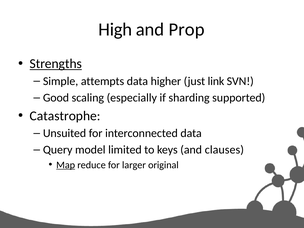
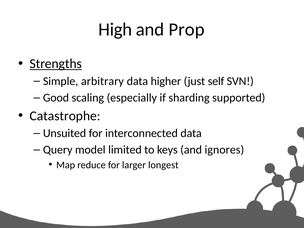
attempts: attempts -> arbitrary (102, 81)
link: link -> self (216, 81)
clauses: clauses -> ignores (224, 150)
Map underline: present -> none (66, 165)
original: original -> longest (163, 165)
